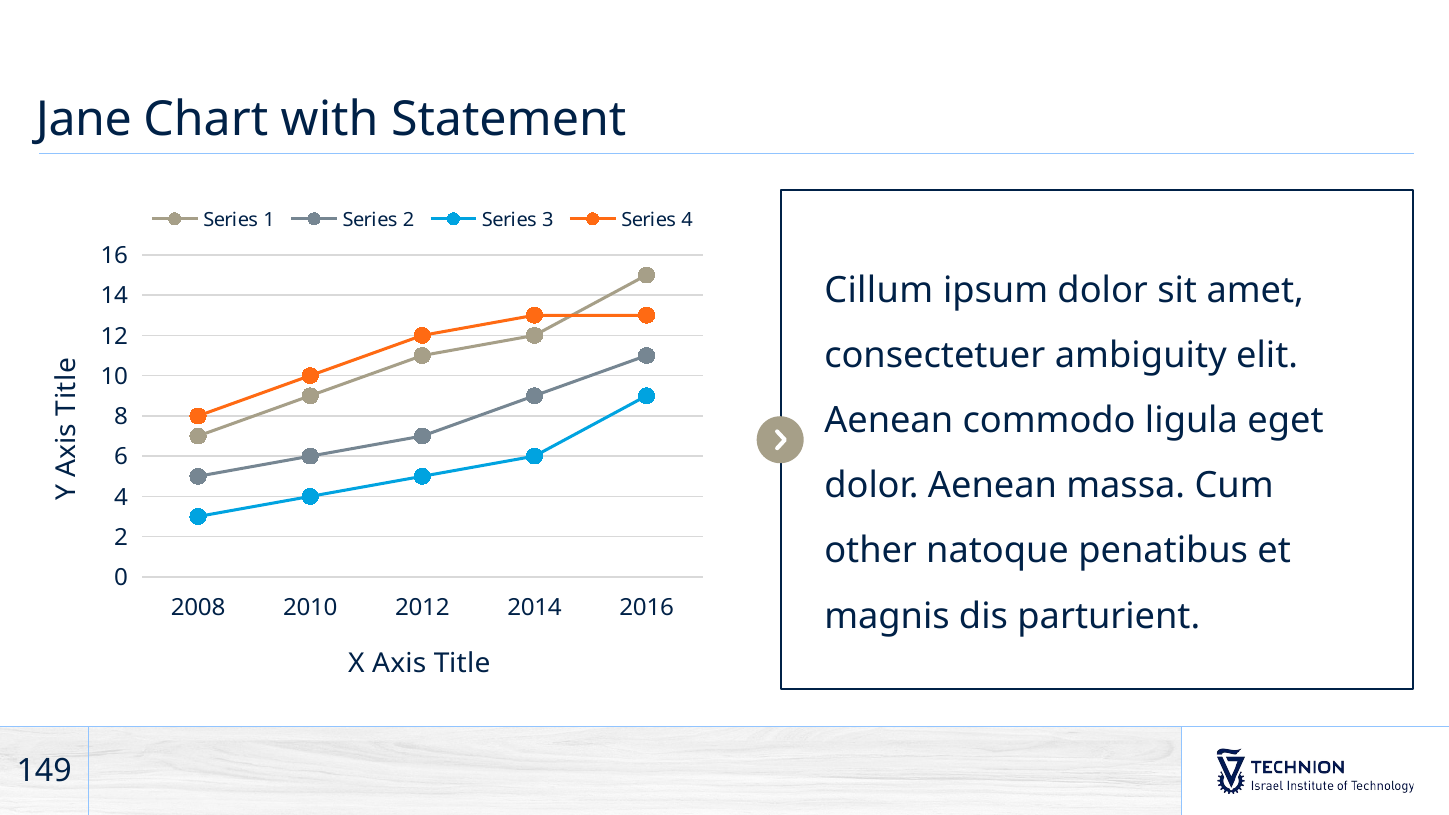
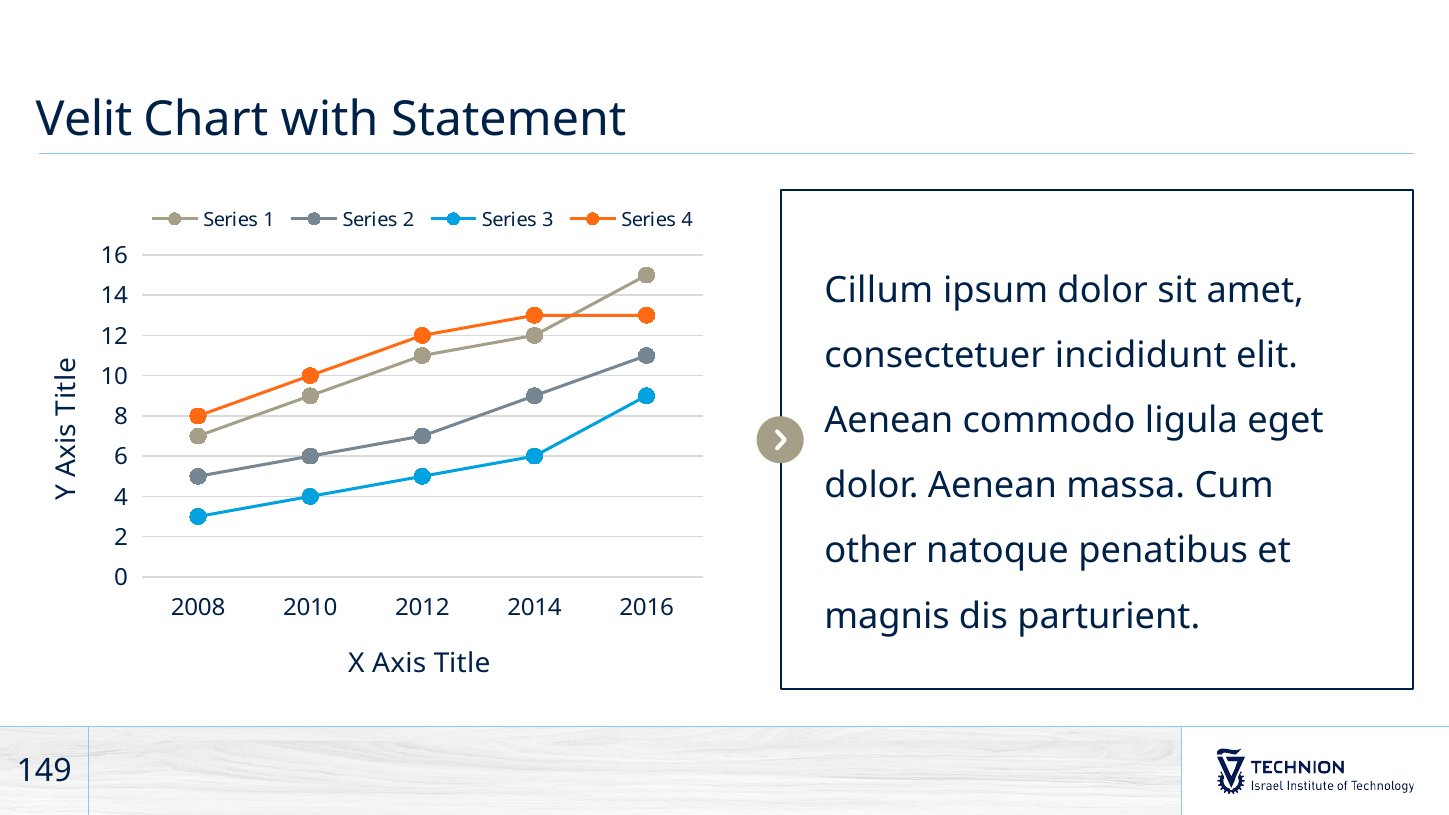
Jane: Jane -> Velit (84, 119)
ambiguity: ambiguity -> incididunt (1141, 355)
